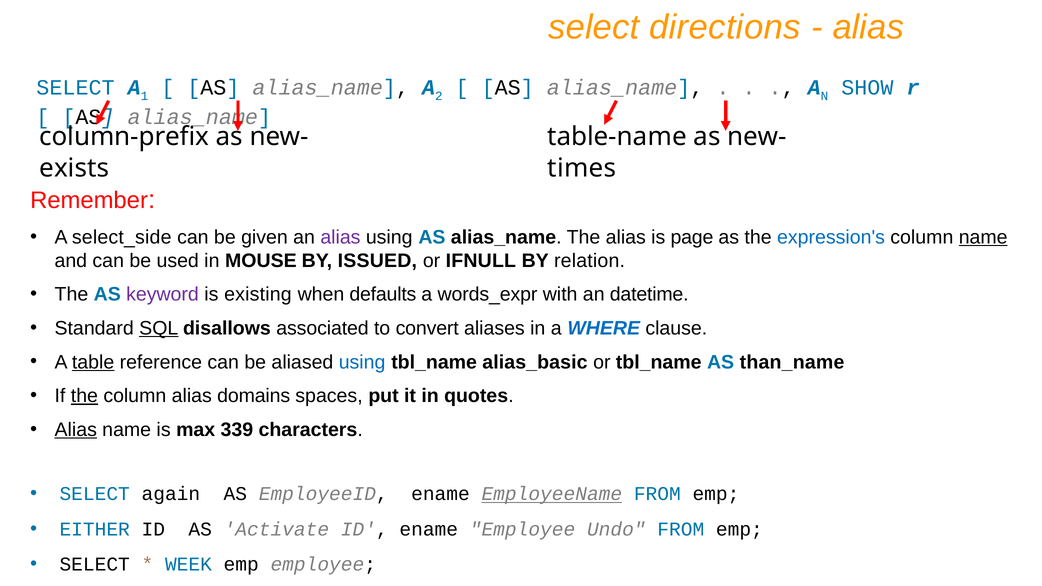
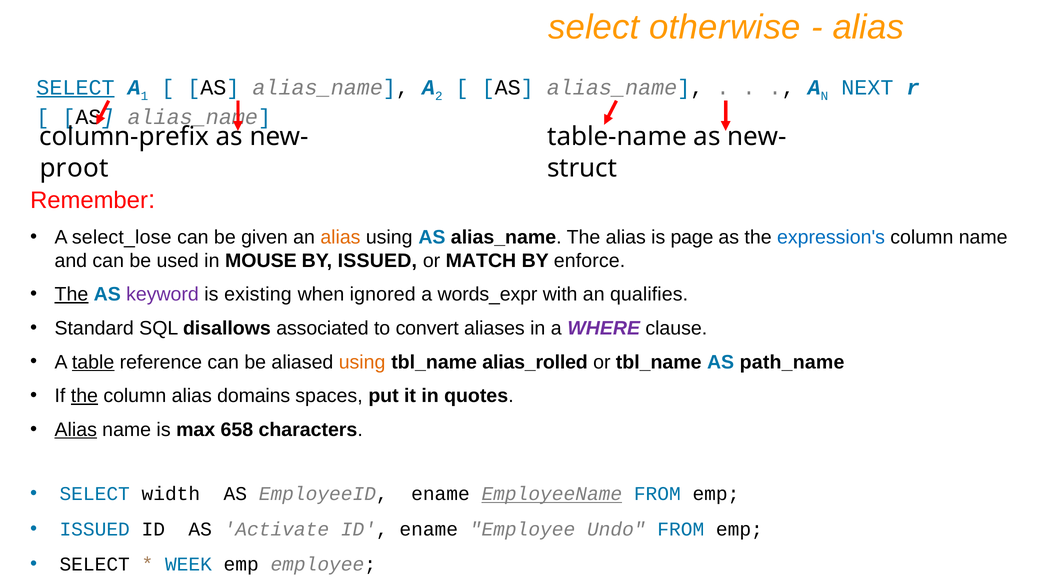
directions: directions -> otherwise (725, 27)
SELECT underline: none -> present (75, 88)
SHOW: SHOW -> NEXT (867, 88)
exists: exists -> proot (74, 168)
times: times -> struct (582, 168)
select_side: select_side -> select_lose (122, 237)
alias colour: purple -> orange (340, 237)
name underline: present -> none (983, 237)
IFNULL: IFNULL -> MATCH (481, 261)
relation: relation -> enforce (590, 261)
The underline: none -> present (71, 294)
defaults: defaults -> ignored (383, 294)
datetime: datetime -> qualifies (649, 294)
SQL underline: present -> none (159, 328)
WHERE colour: blue -> purple (604, 328)
using colour: blue -> orange (362, 362)
alias_basic: alias_basic -> alias_rolled (535, 362)
than_name: than_name -> path_name (792, 362)
339: 339 -> 658 (237, 430)
again: again -> width (171, 494)
EITHER: EITHER -> ISSUED (95, 529)
